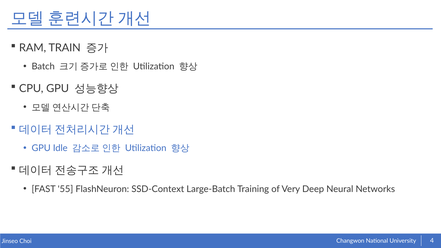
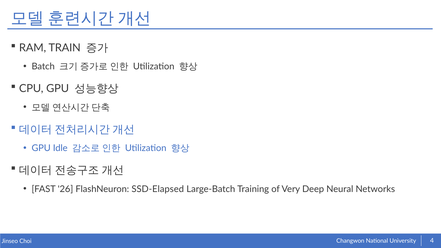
55: 55 -> 26 (65, 189)
SSD-Context: SSD-Context -> SSD-Elapsed (158, 189)
